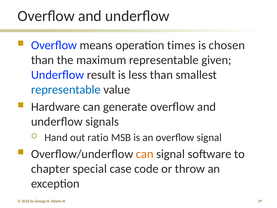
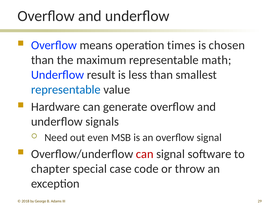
given: given -> math (216, 60)
Hand: Hand -> Need (56, 137)
ratio: ratio -> even (98, 137)
can colour: orange -> red (145, 154)
